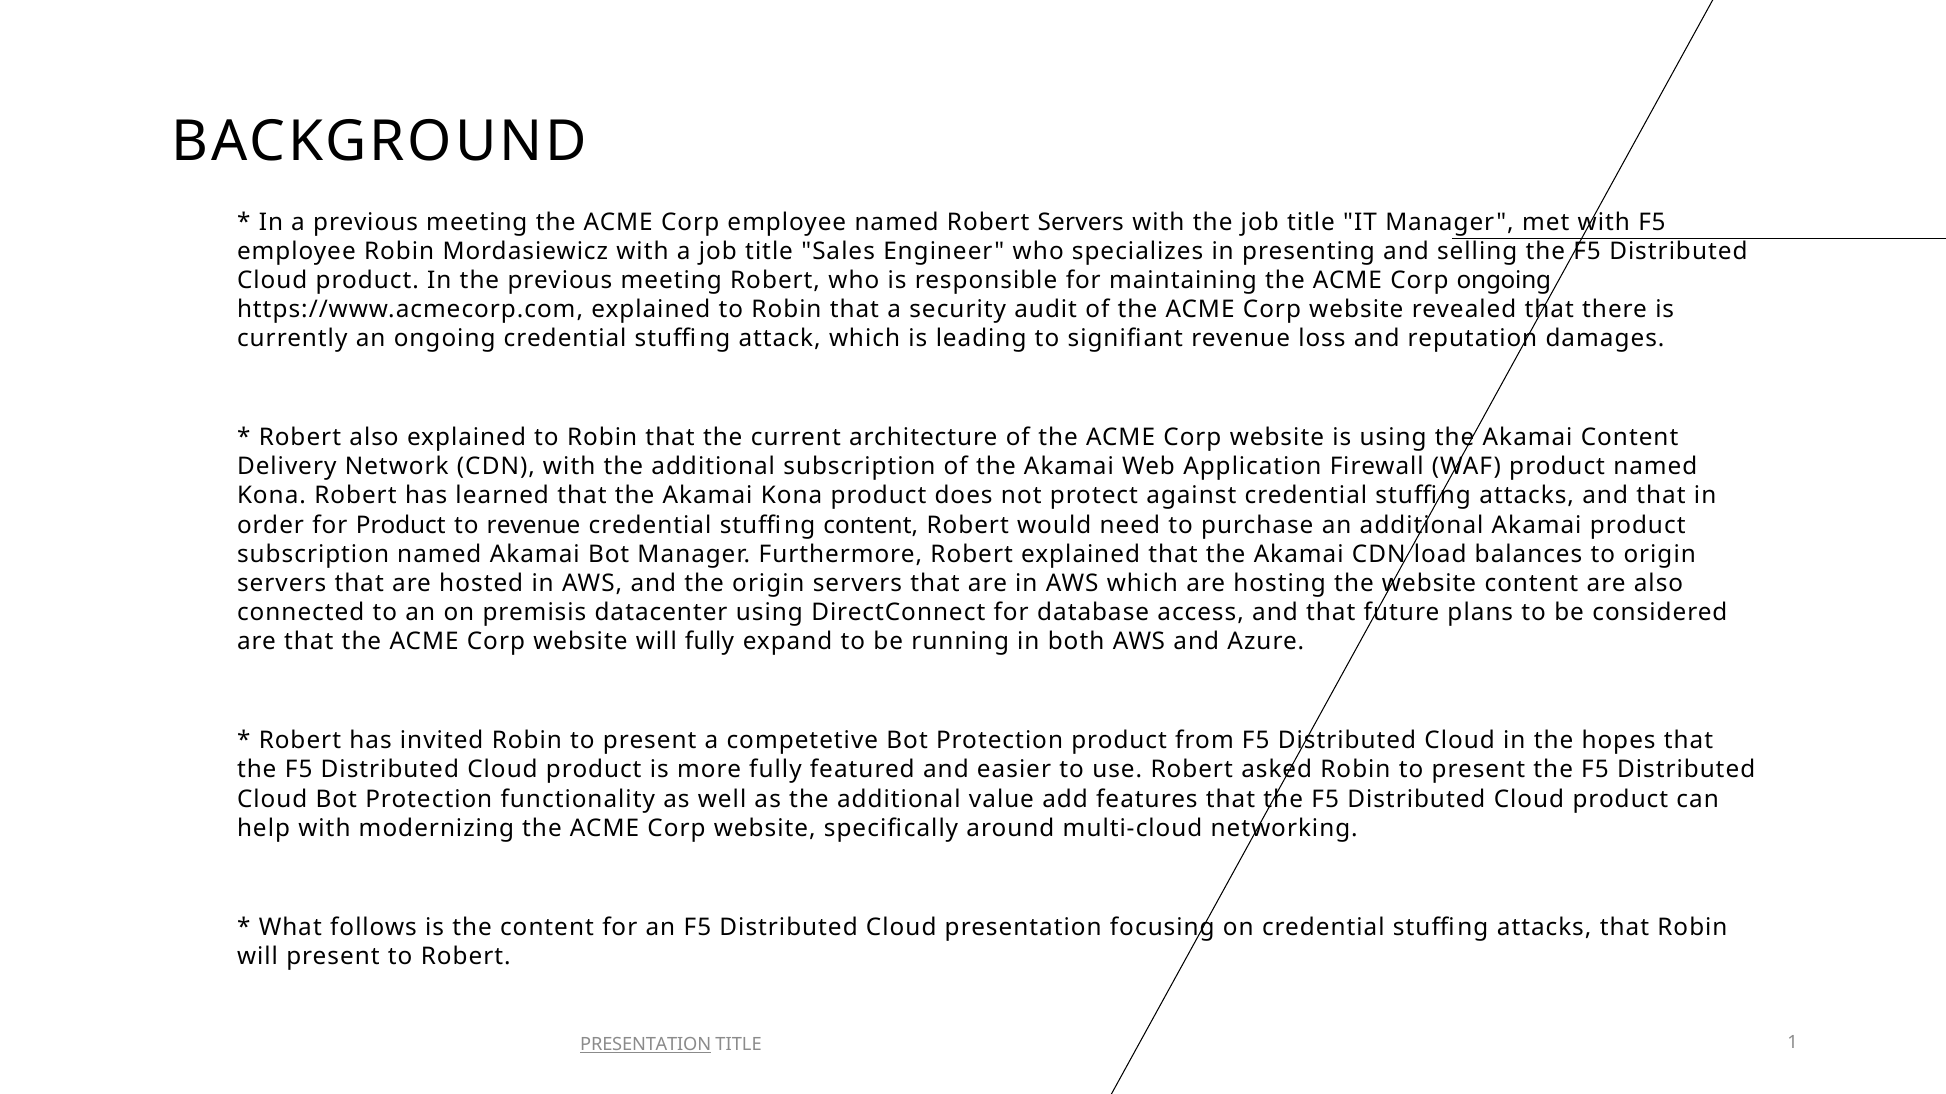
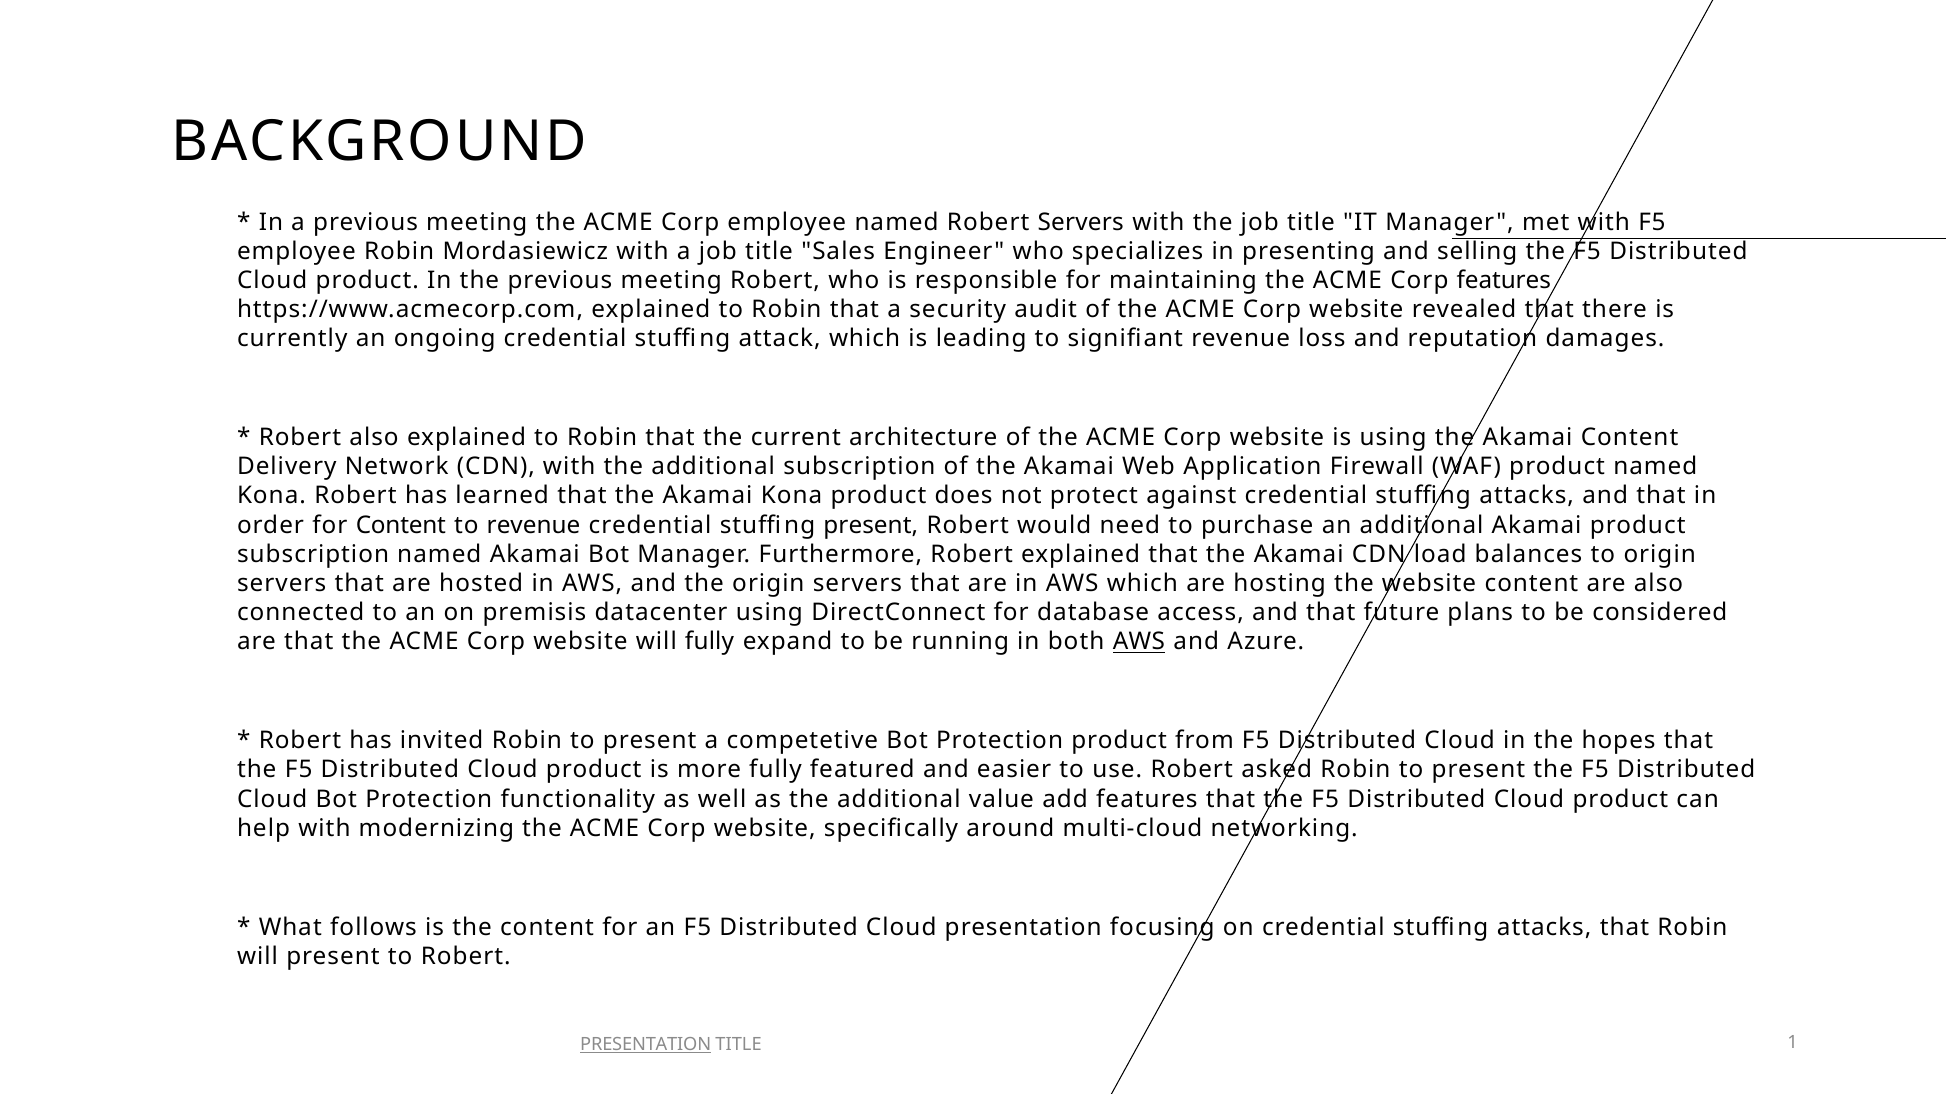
Corp ongoing: ongoing -> features (1504, 281)
for Product: Product -> Content (401, 525)
stuffing content: content -> present (871, 525)
AWS underline: none -> present (1139, 642)
